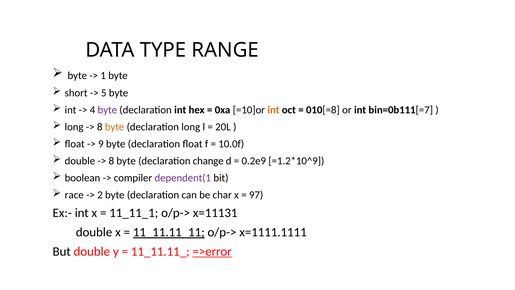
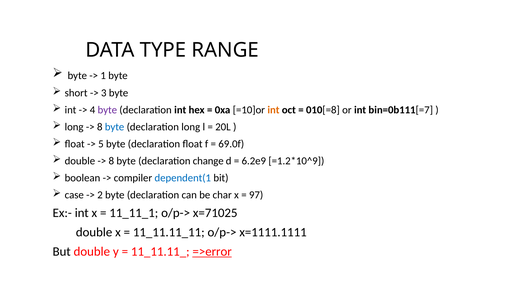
5: 5 -> 3 (104, 93)
byte colour: orange -> blue (115, 127)
9: 9 -> 5 (101, 144)
10.0f: 10.0f -> 69.0f (231, 144)
0.2e9: 0.2e9 -> 6.2e9 (254, 161)
dependent(1 colour: purple -> blue (183, 178)
race: race -> case (74, 195)
x=11131: x=11131 -> x=71025 (215, 213)
11_11.11_11 underline: present -> none (169, 232)
